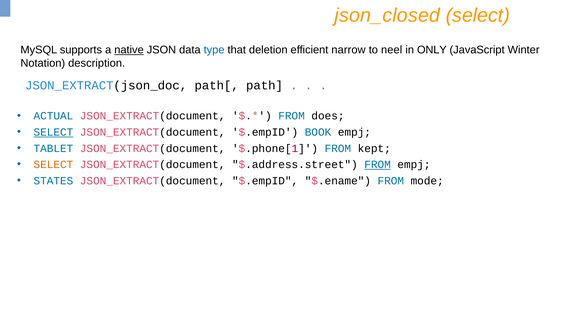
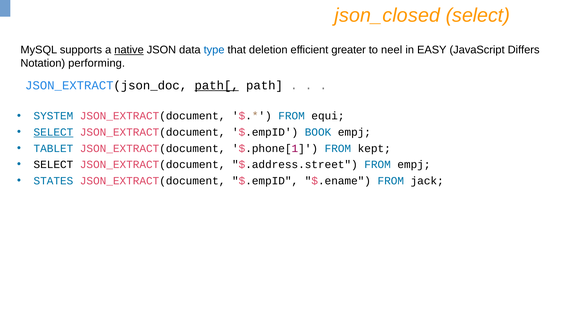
narrow: narrow -> greater (349, 50)
ONLY: ONLY -> EASY (432, 50)
Winter: Winter -> Differs (524, 50)
description: description -> performing (97, 63)
path[ underline: none -> present (217, 85)
ACTUAL: ACTUAL -> SYSTEM (53, 116)
does: does -> equi (328, 116)
SELECT colour: orange -> black (53, 164)
FROM underline: present -> none (378, 164)
mode: mode -> jack (427, 181)
